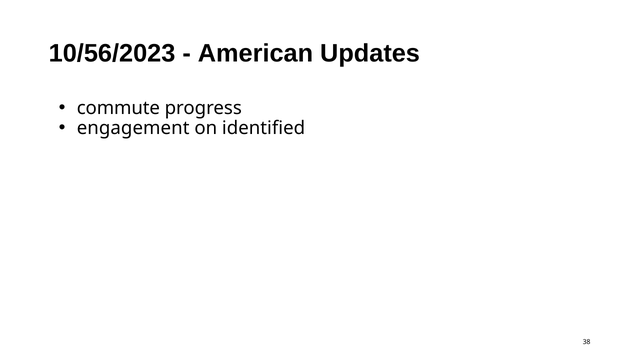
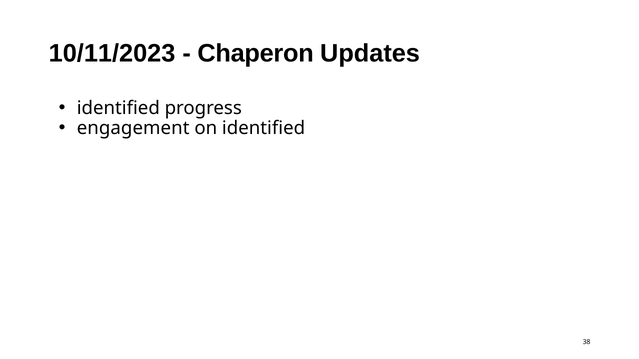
10/56/2023: 10/56/2023 -> 10/11/2023 (112, 54)
American: American -> Chaperon (256, 54)
commute: commute -> identified (118, 108)
